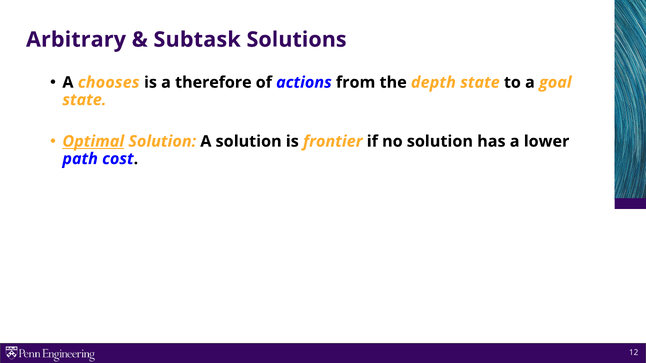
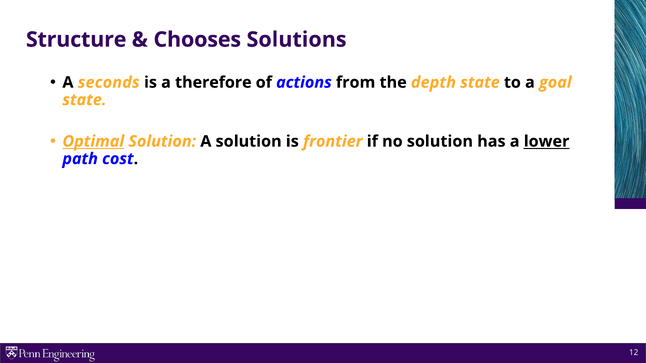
Arbitrary: Arbitrary -> Structure (76, 40)
Subtask: Subtask -> Chooses (197, 40)
chooses: chooses -> seconds (109, 83)
lower underline: none -> present (547, 142)
